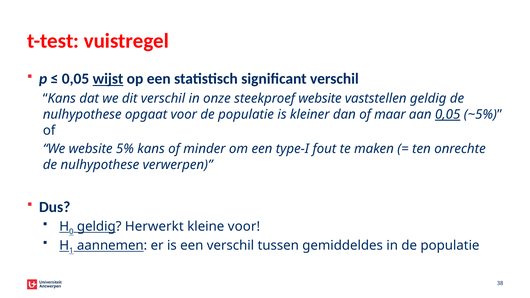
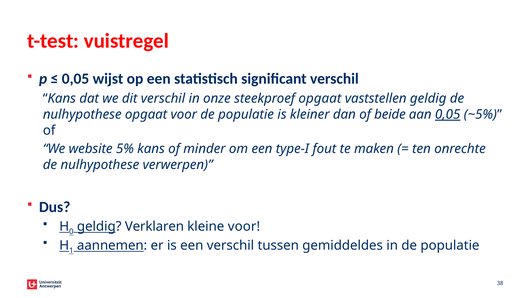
wijst underline: present -> none (108, 79)
steekproef website: website -> opgaat (320, 99)
maar: maar -> beide (390, 115)
Herwerkt: Herwerkt -> Verklaren (154, 227)
